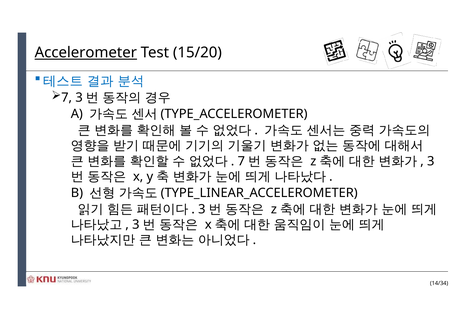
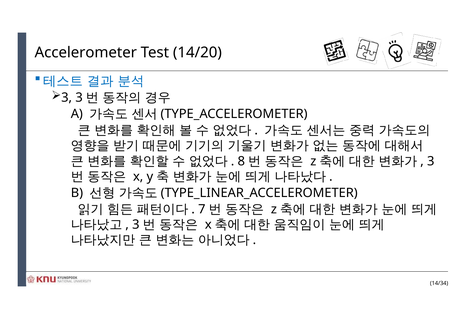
Accelerometer underline: present -> none (86, 53)
15/20: 15/20 -> 14/20 (197, 53)
7: 7 -> 3 (67, 98)
7: 7 -> 8 (241, 161)
3: 3 -> 7 (202, 209)
